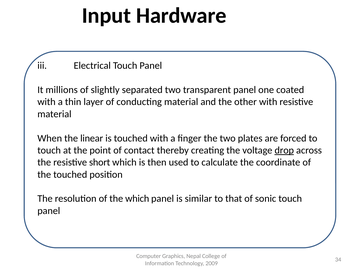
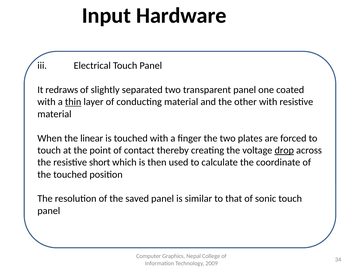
millions: millions -> redraws (62, 90)
thin underline: none -> present (73, 102)
the which: which -> saved (137, 199)
